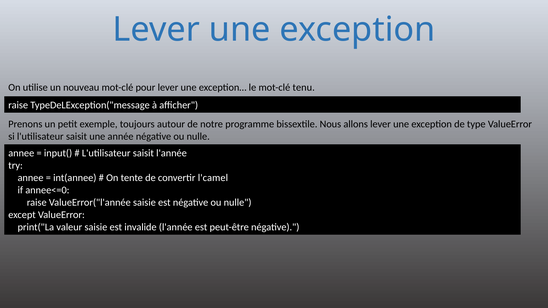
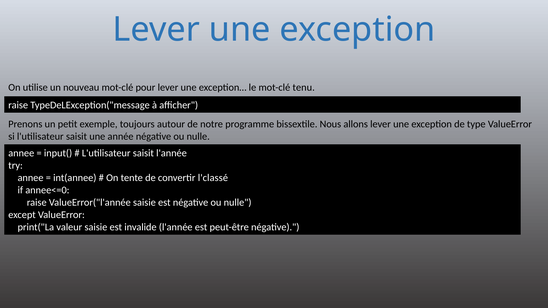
l'camel: l'camel -> l'classé (213, 178)
